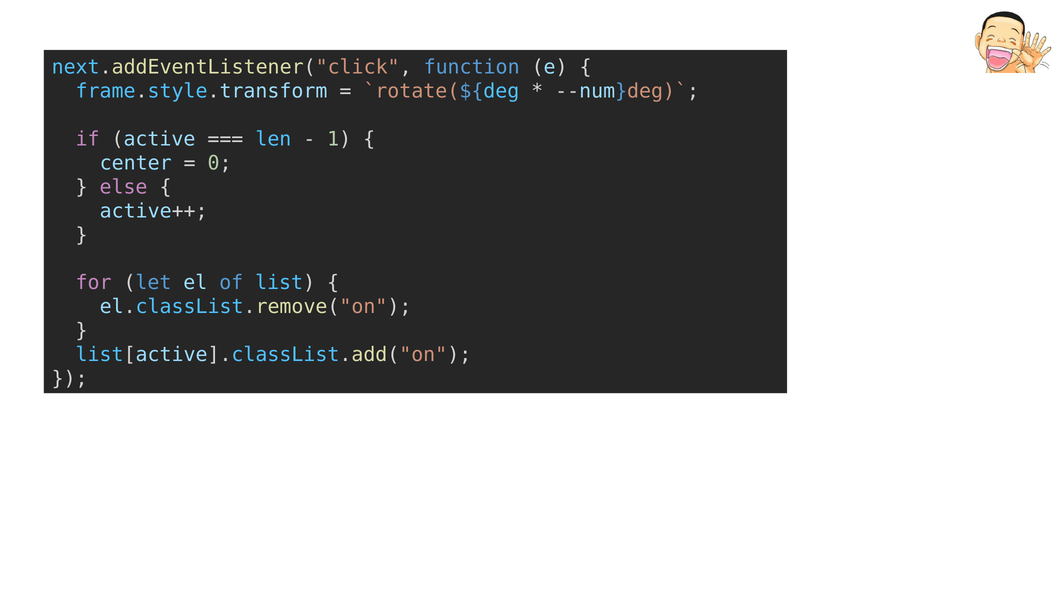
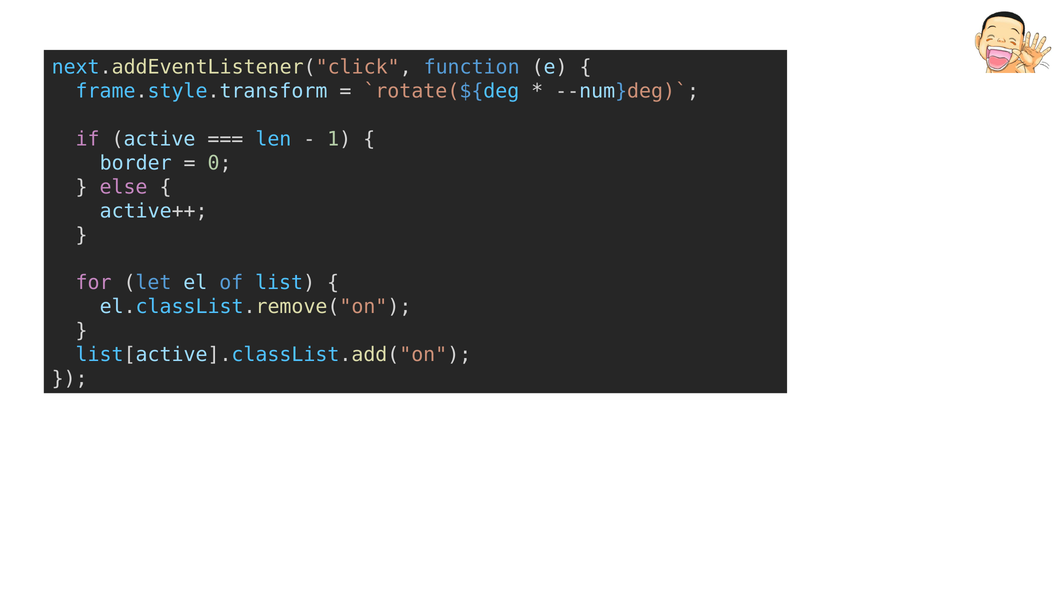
center: center -> border (136, 163)
